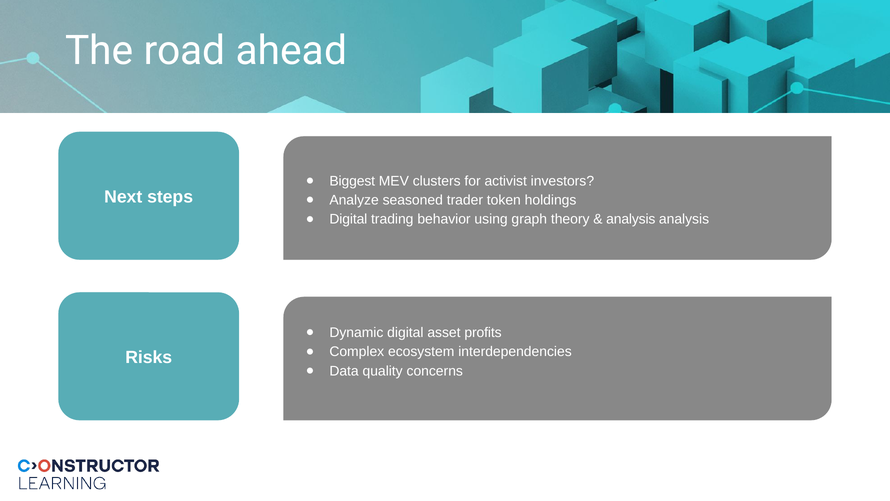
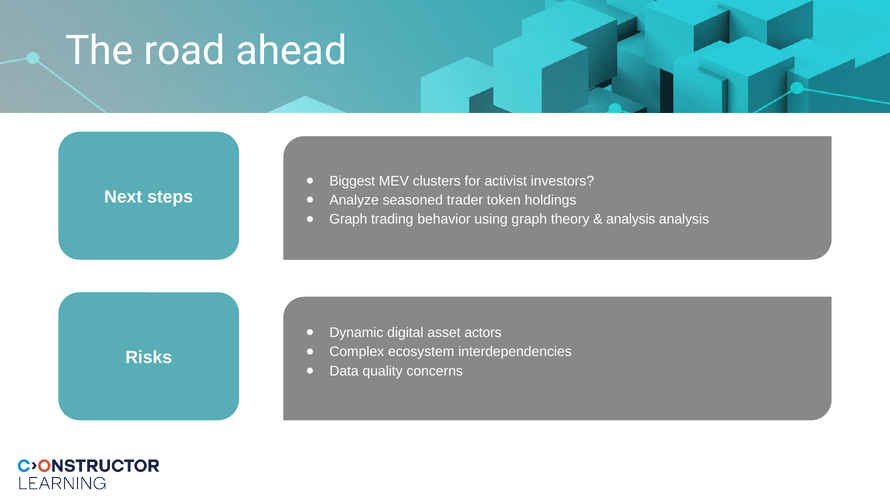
Digital: Digital -> Graph (348, 219)
profits: profits -> actors (483, 332)
